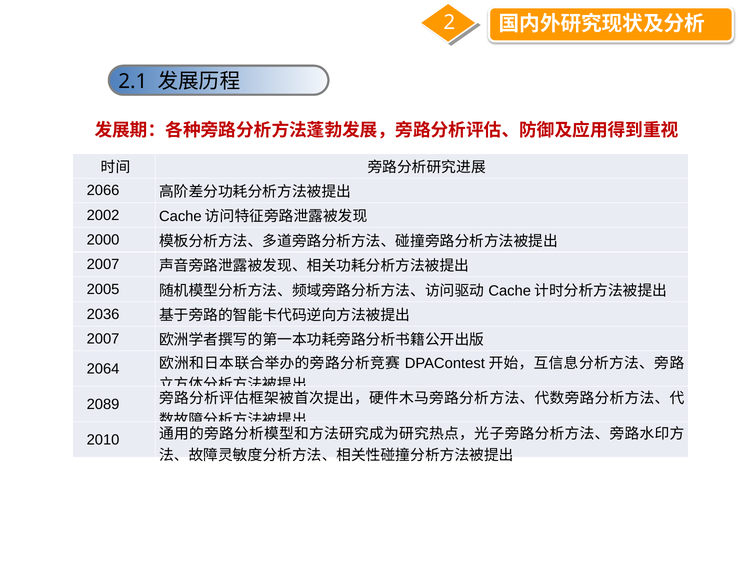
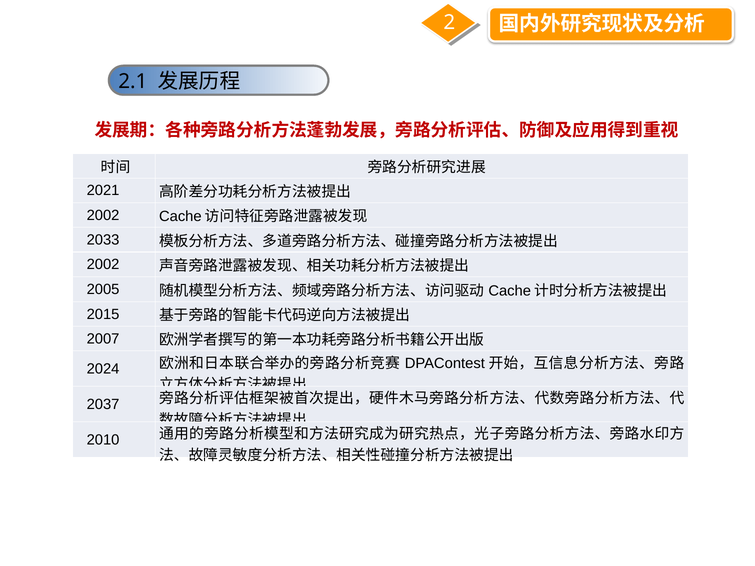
2066: 2066 -> 2021 (103, 191)
2000: 2000 -> 2033 (103, 240)
2007: 2007 -> 2002 (103, 265)
2036: 2036 -> 2015 (103, 314)
2064: 2064 -> 2024 (103, 369)
2089: 2089 -> 2037 (103, 404)
